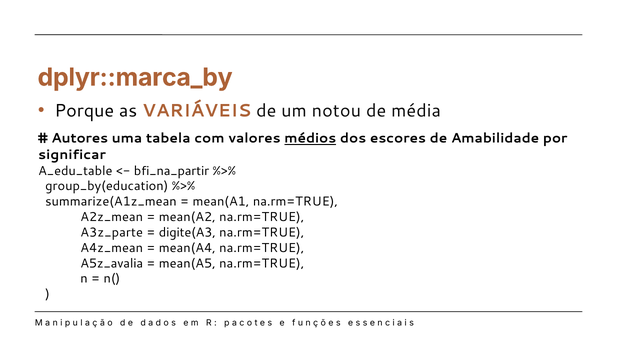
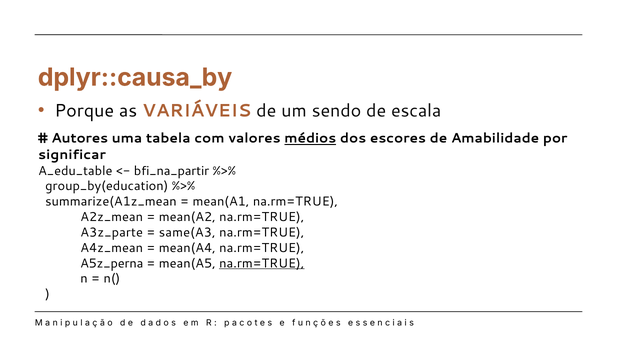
dplyr::marca_by: dplyr::marca_by -> dplyr::causa_by (135, 77)
notou: notou -> sendo (337, 111)
média: média -> escala (416, 111)
digite(A3: digite(A3 -> same(A3 (187, 233)
A5z_avalia: A5z_avalia -> A5z_perna (112, 263)
na.rm=TRUE underline: none -> present (262, 263)
